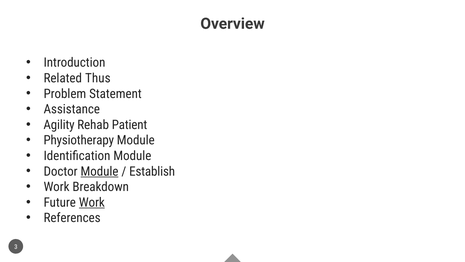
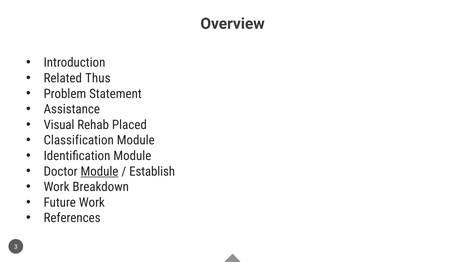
Agility: Agility -> Visual (59, 125)
Patient: Patient -> Placed (129, 125)
Physiotherapy: Physiotherapy -> Classification (79, 140)
Work underline: present -> none (92, 202)
